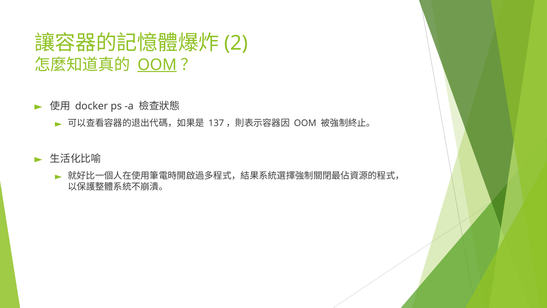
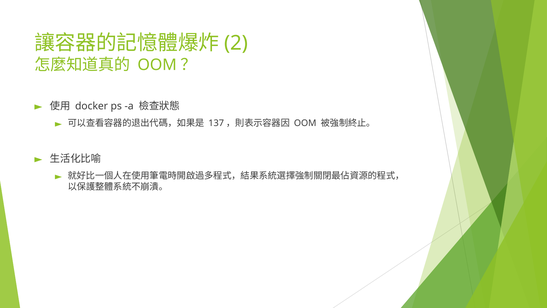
OOM underline: present -> none (157, 65)
